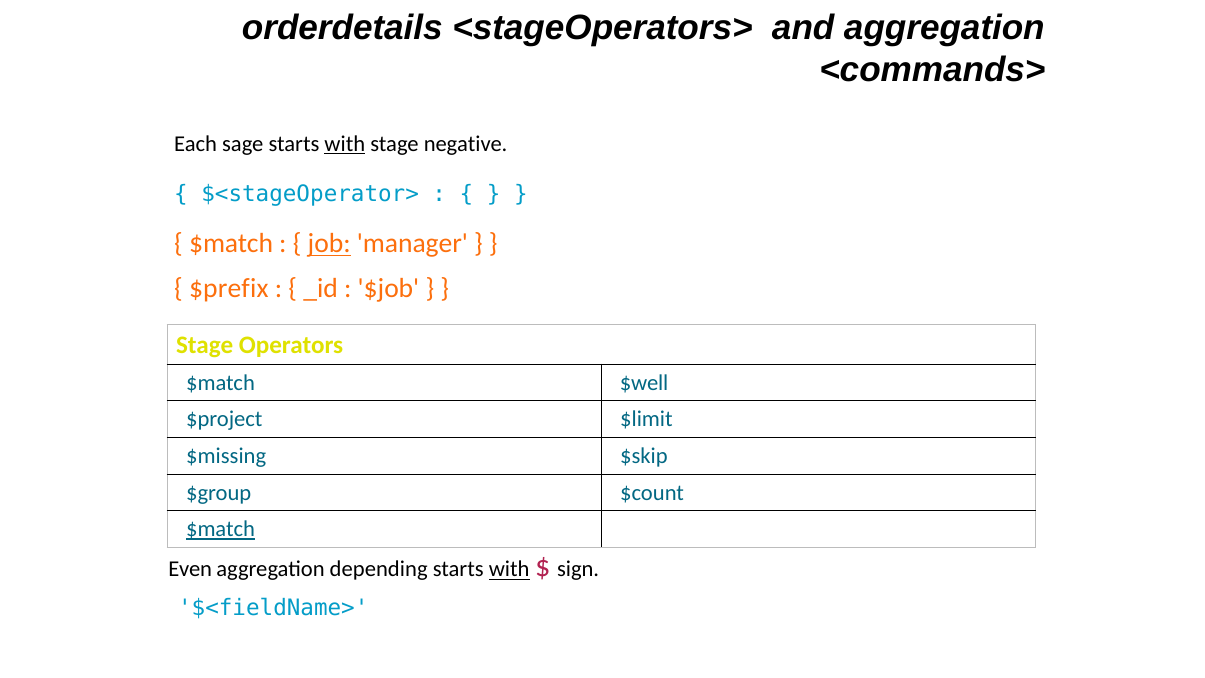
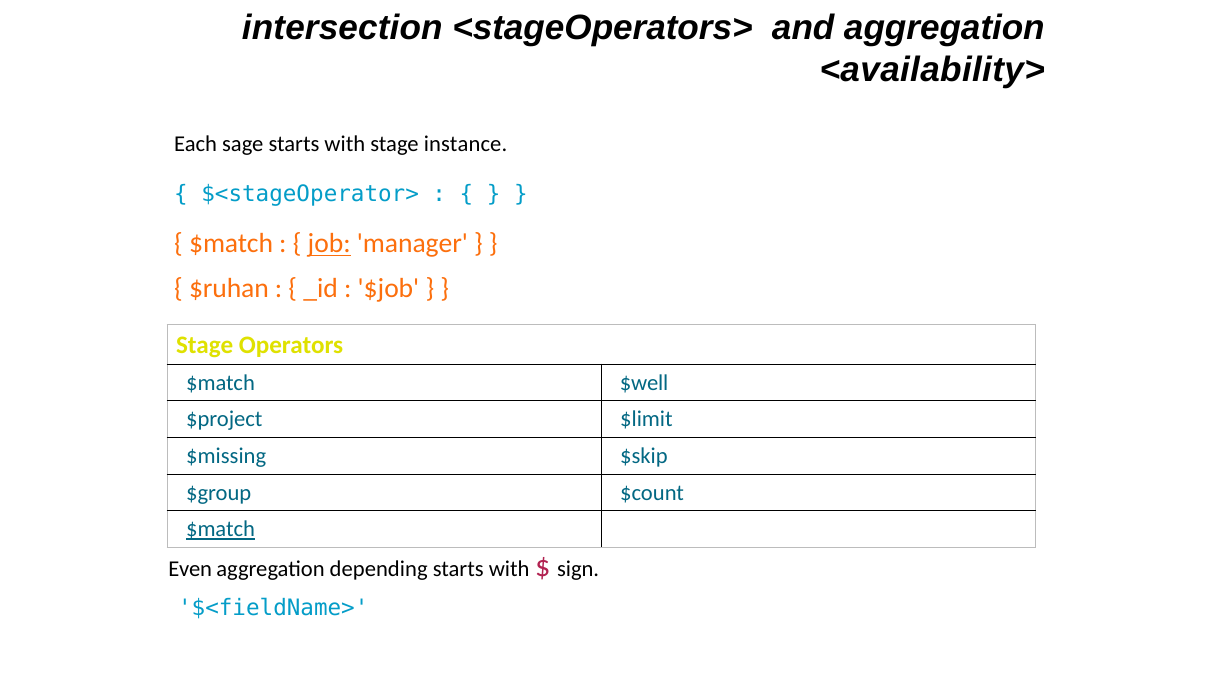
orderdetails: orderdetails -> intersection (342, 28)
<commands>: <commands> -> <availability> (932, 70)
with underline: present -> none (345, 144)
negative: negative -> instance (466, 144)
$prefix: $prefix -> $ruhan (229, 289)
with underline: present -> none (509, 569)
